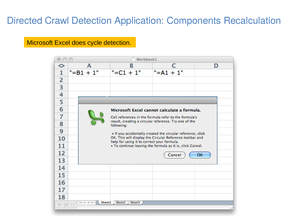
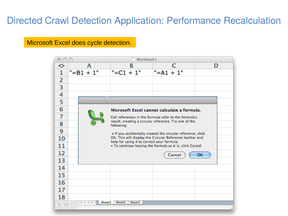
Components: Components -> Performance (194, 21)
